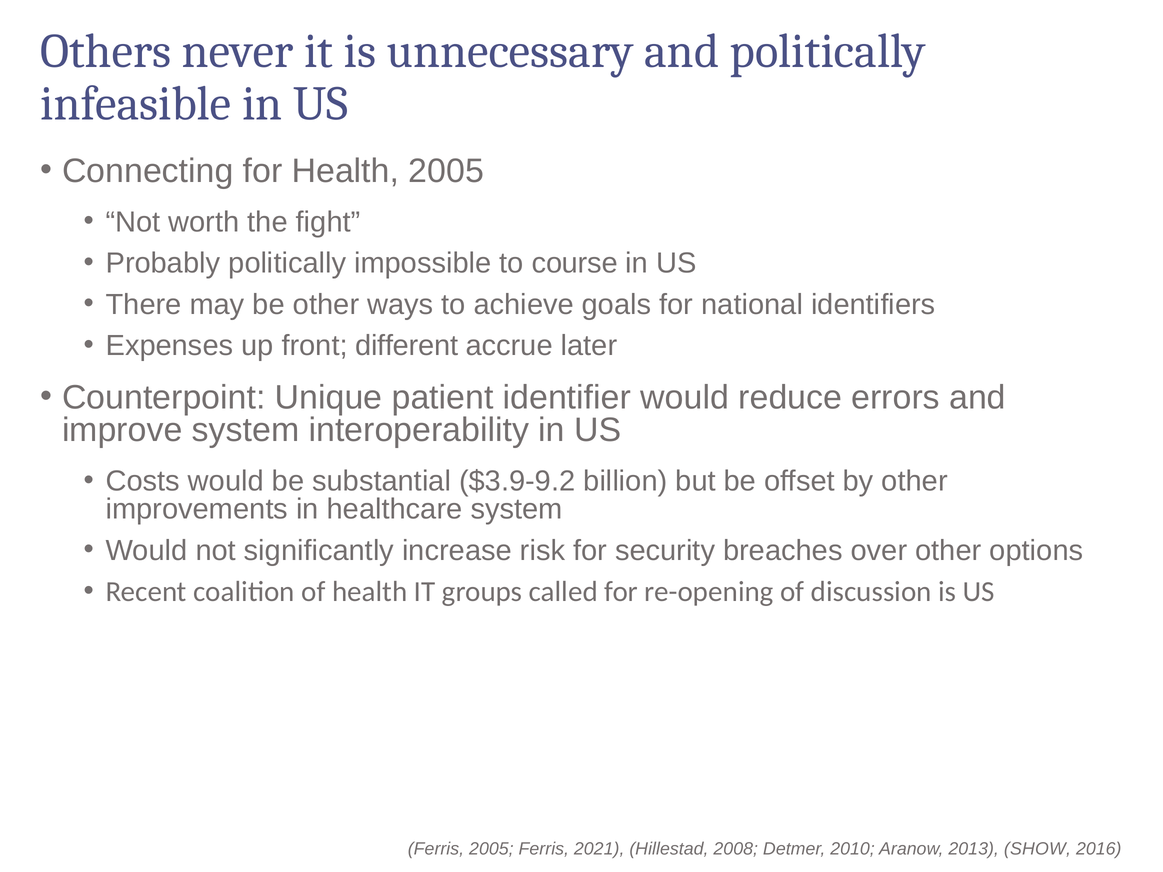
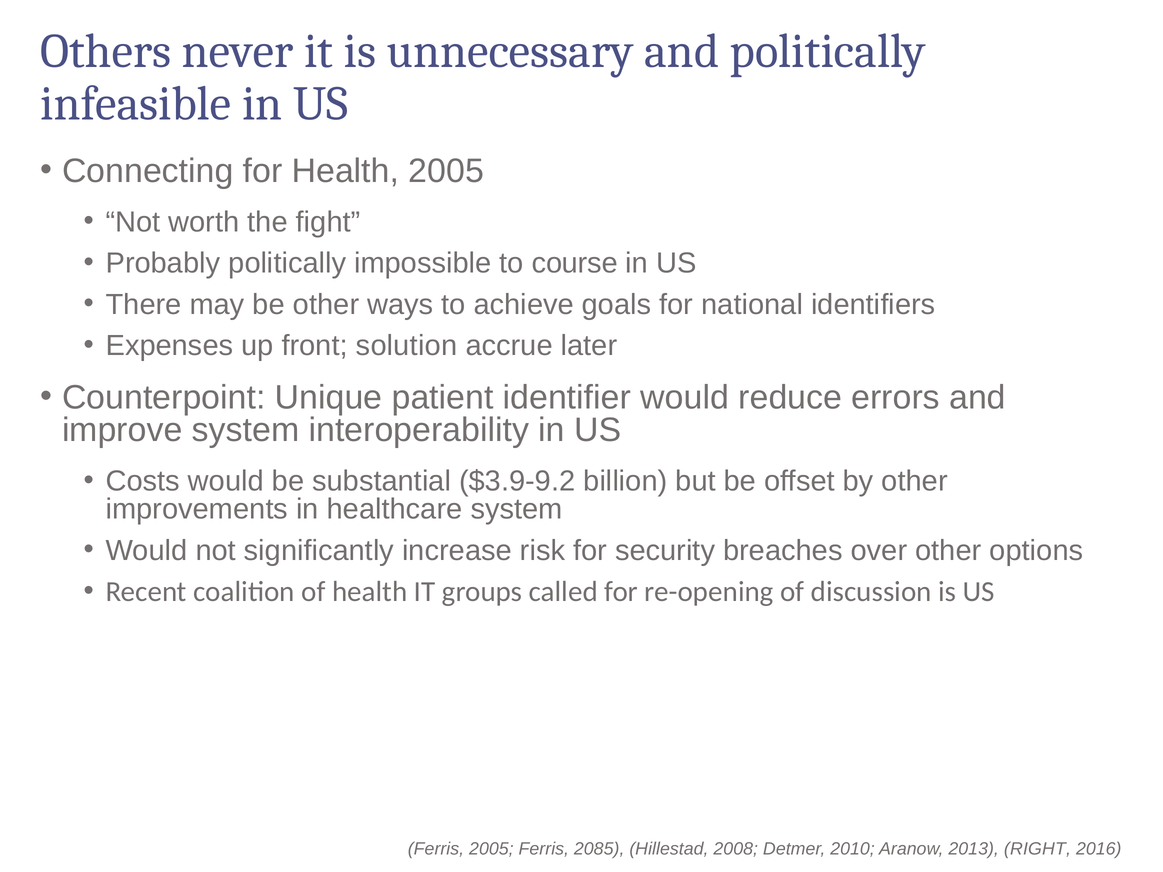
different: different -> solution (407, 346)
2021: 2021 -> 2085 (599, 849)
SHOW: SHOW -> RIGHT (1037, 849)
